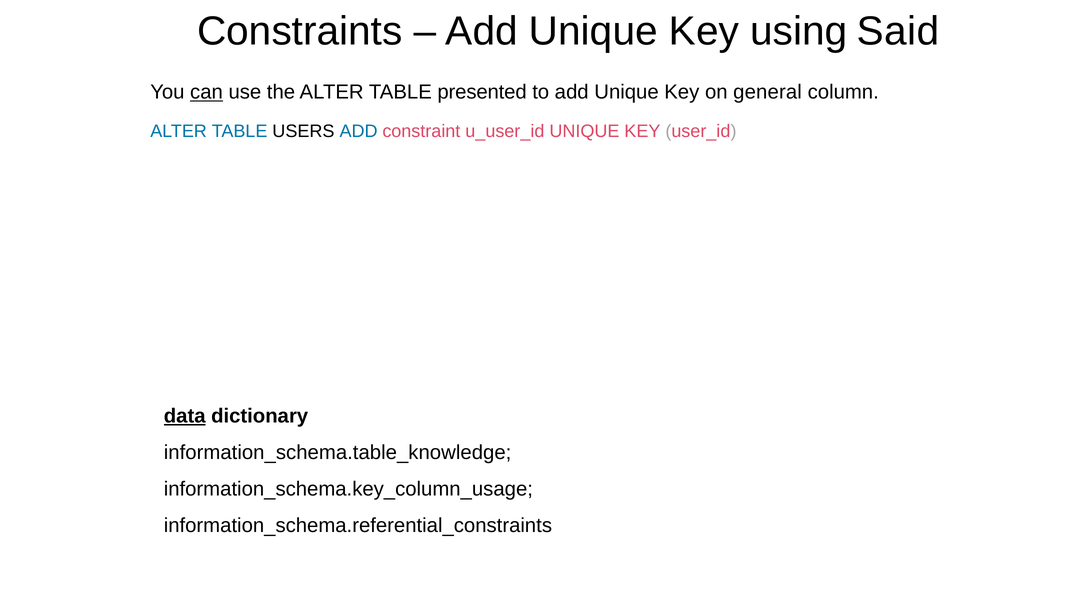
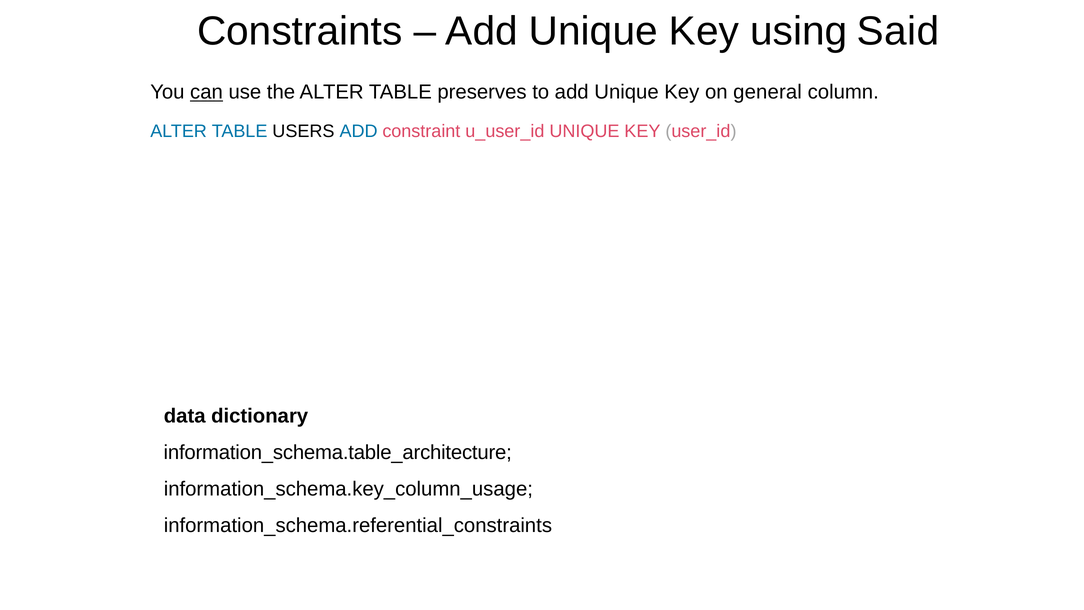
presented: presented -> preserves (482, 92)
data underline: present -> none (185, 416)
information_schema.table_knowledge: information_schema.table_knowledge -> information_schema.table_architecture (338, 452)
